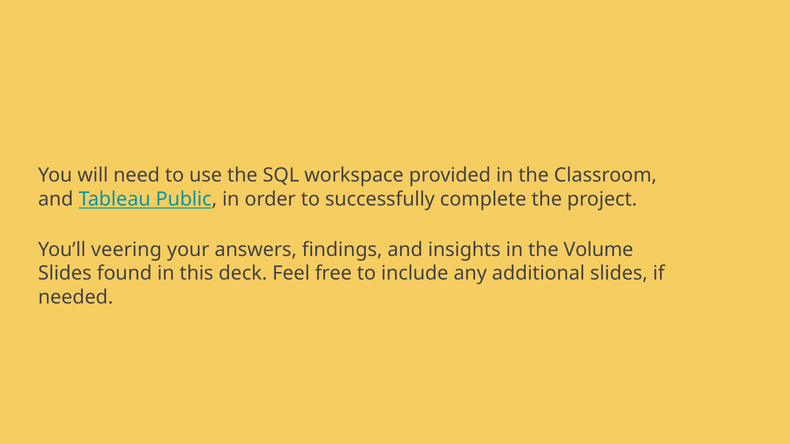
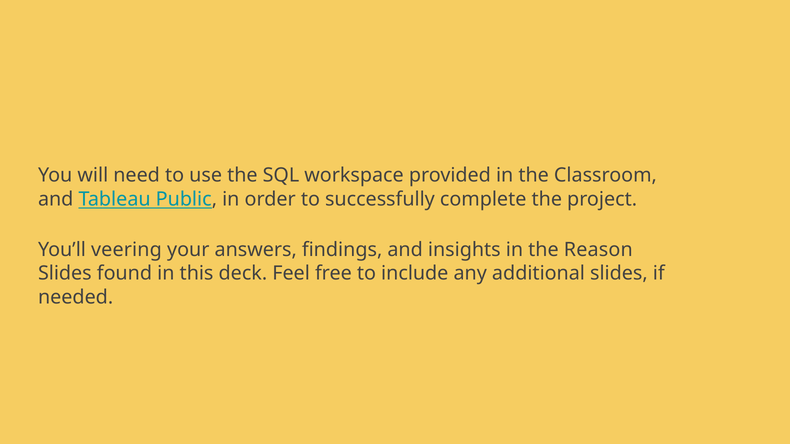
Volume: Volume -> Reason (598, 250)
